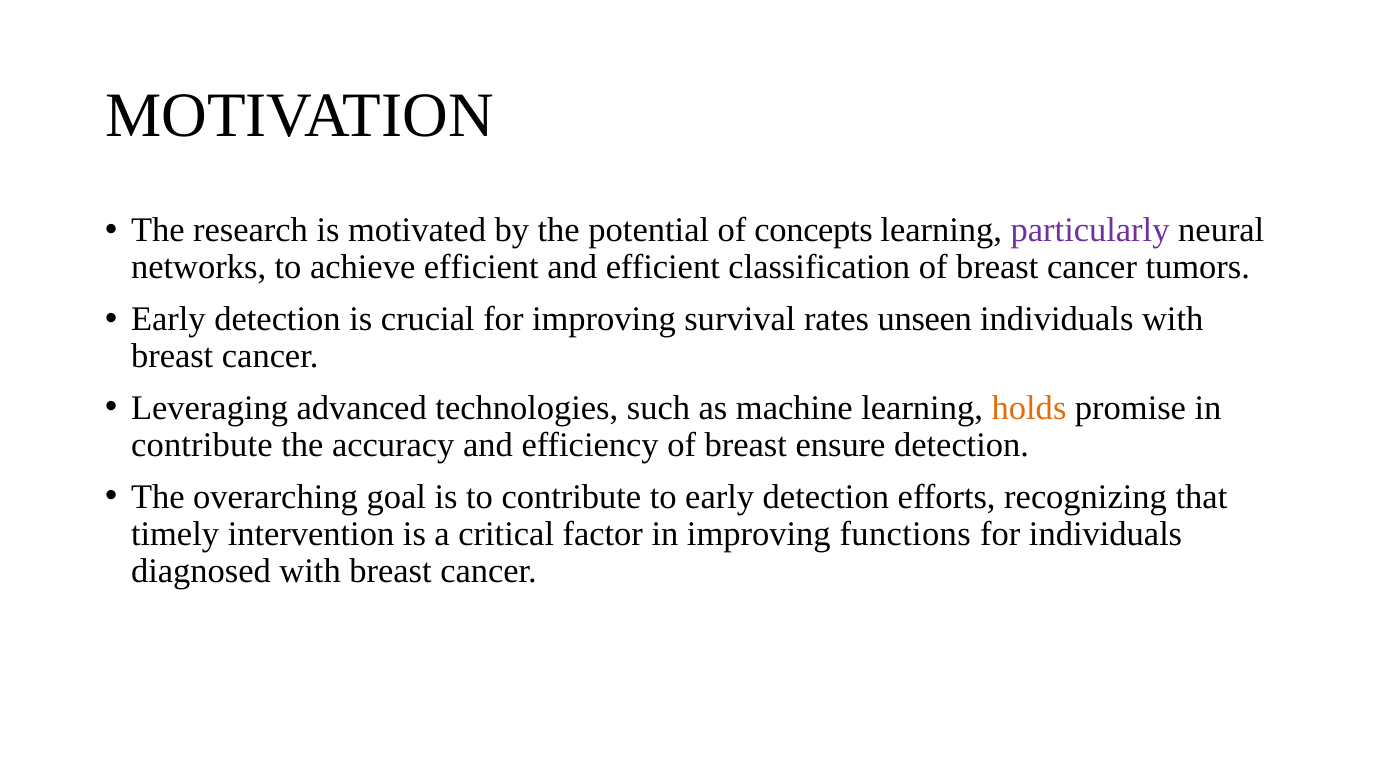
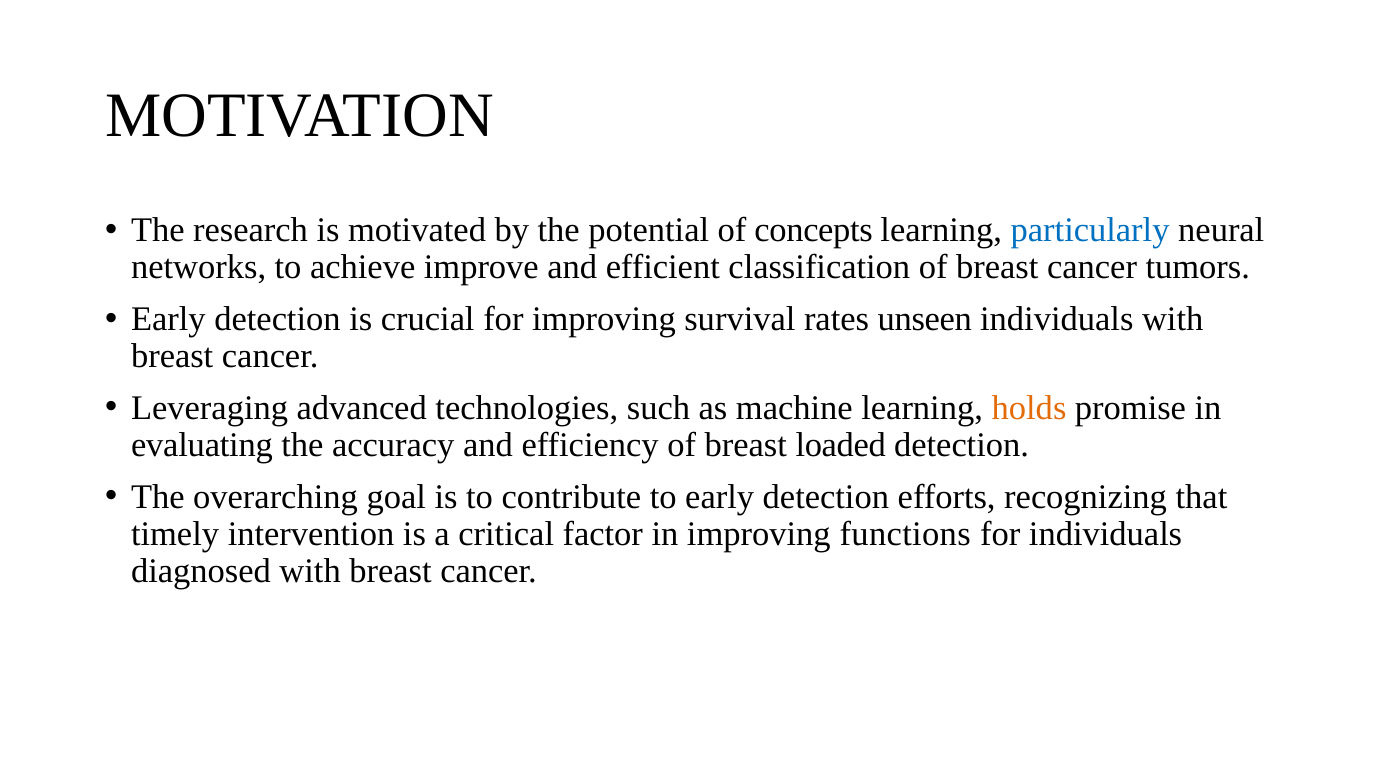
particularly colour: purple -> blue (1090, 230)
achieve efficient: efficient -> improve (481, 267)
contribute: contribute -> evaluating (202, 445)
ensure: ensure -> loaded (841, 445)
